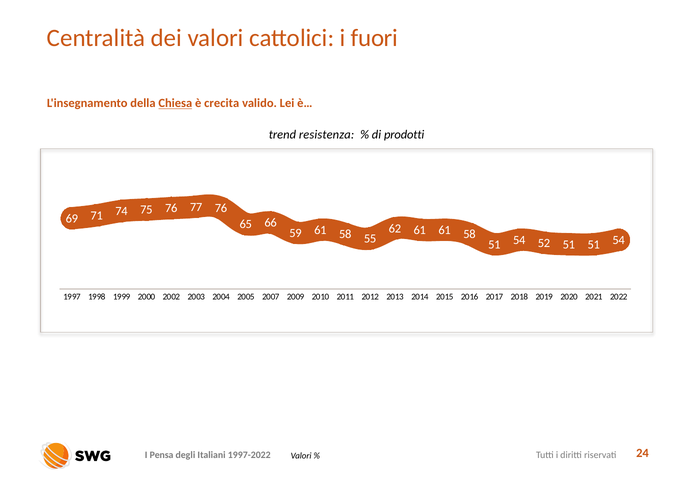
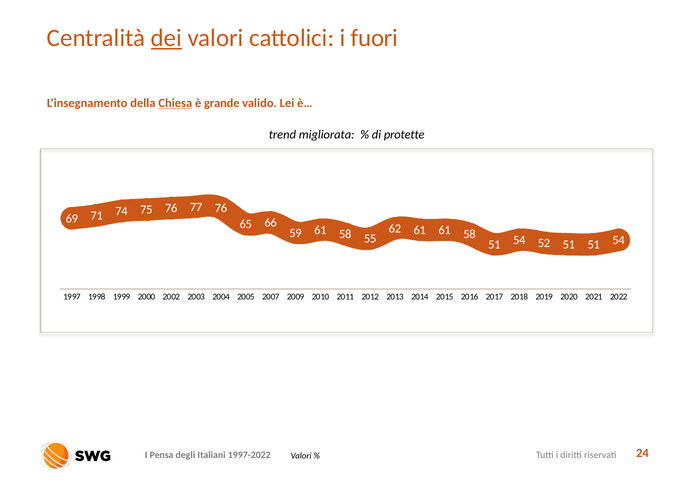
dei underline: none -> present (166, 38)
crecita: crecita -> grande (222, 103)
resistenza: resistenza -> migliorata (327, 134)
prodotti: prodotti -> protette (404, 134)
